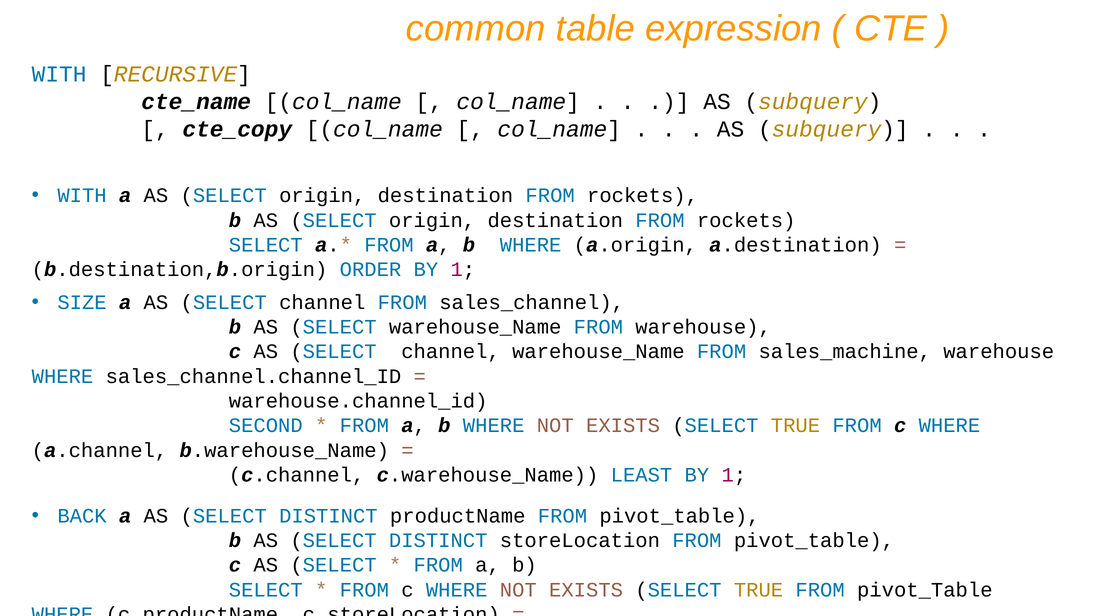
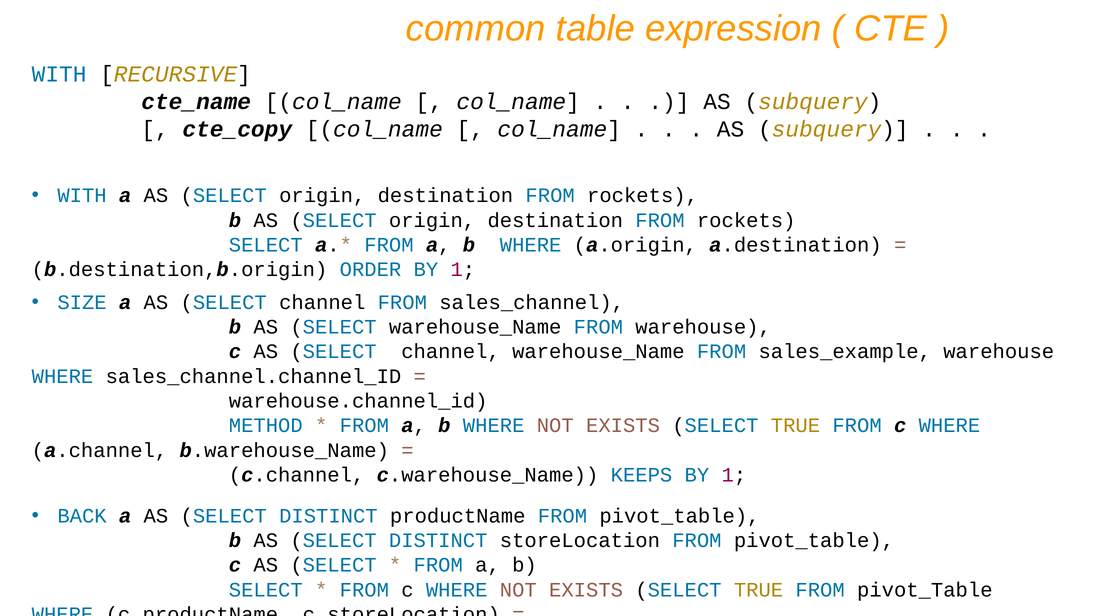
sales_machine: sales_machine -> sales_example (845, 352)
SECOND: SECOND -> METHOD (266, 426)
LEAST: LEAST -> KEEPS (641, 475)
